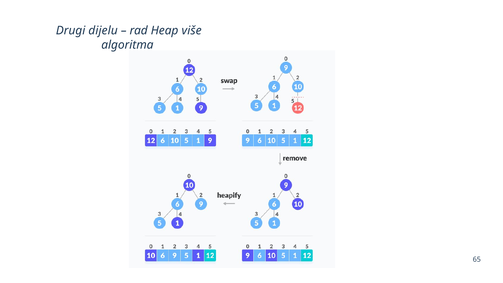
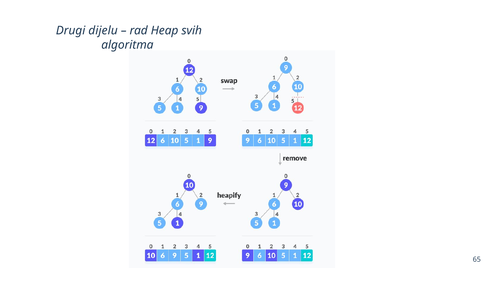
više: više -> svih (192, 31)
